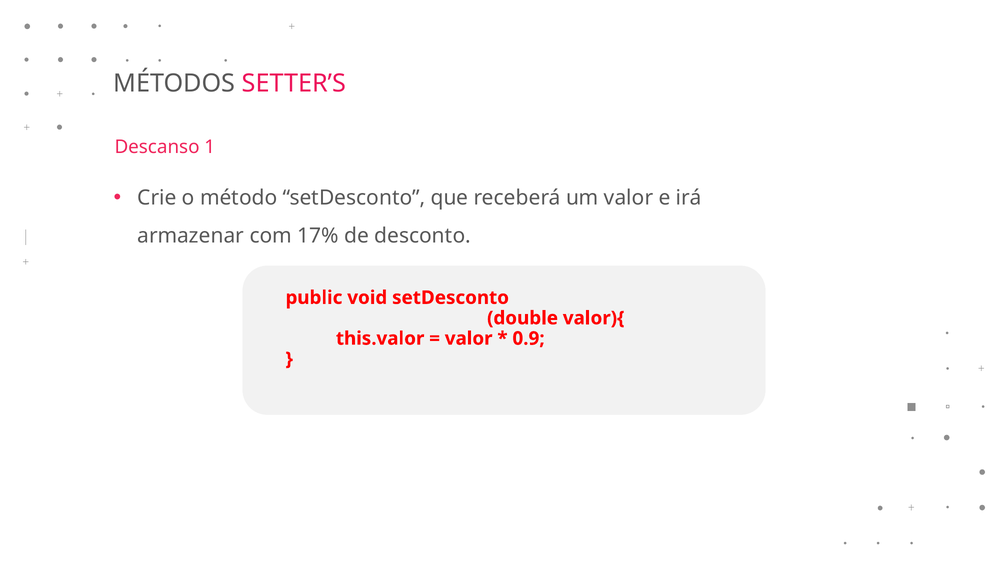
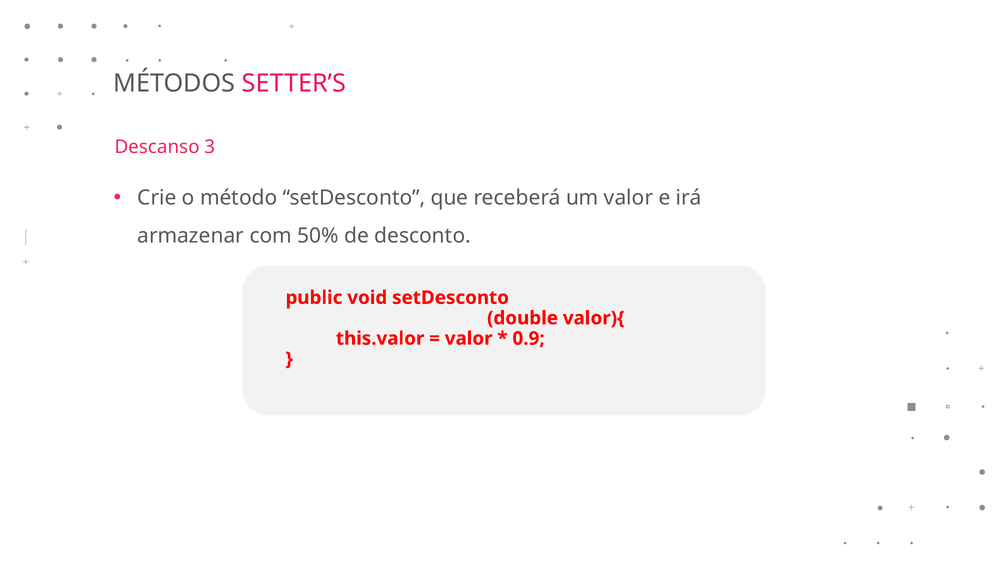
1: 1 -> 3 (210, 147)
17%: 17% -> 50% (318, 236)
